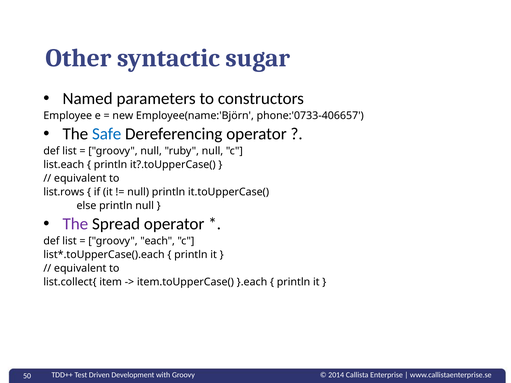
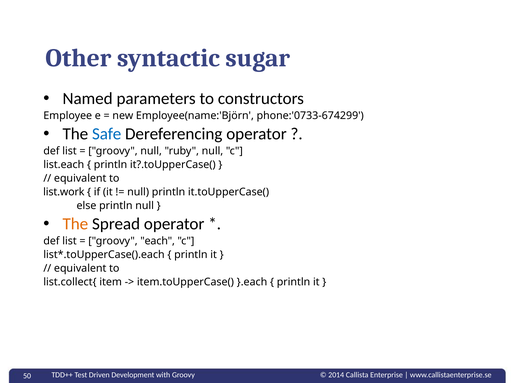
phone:'0733-406657: phone:'0733-406657 -> phone:'0733-674299 (310, 116)
list.rows: list.rows -> list.work (64, 192)
The colour: purple -> orange (75, 224)
